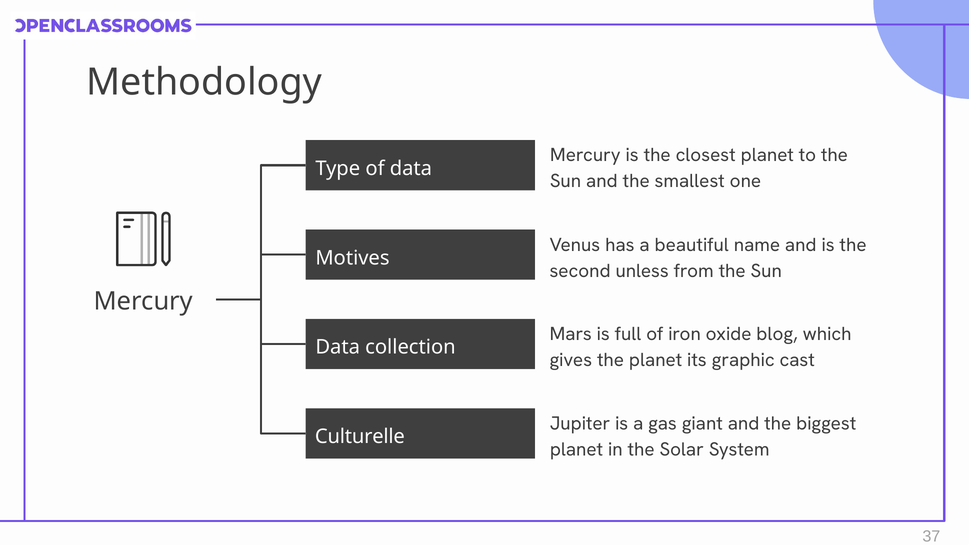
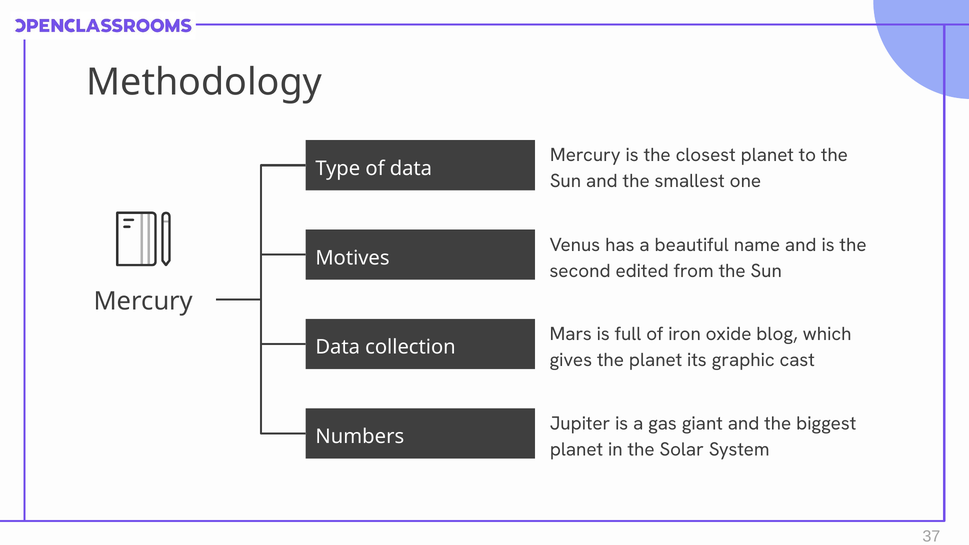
unless: unless -> edited (642, 271)
Culturelle: Culturelle -> Numbers (360, 437)
